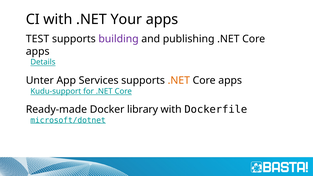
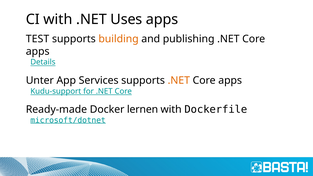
Your: Your -> Uses (126, 19)
building colour: purple -> orange (119, 39)
library: library -> lernen (143, 110)
